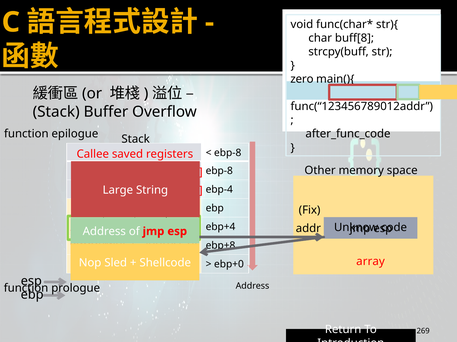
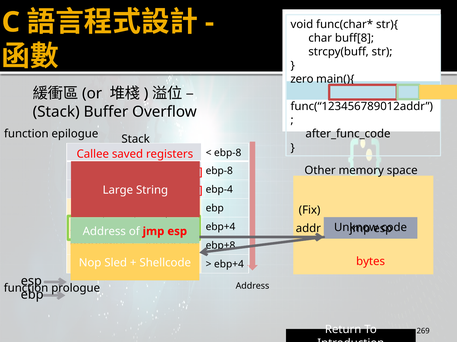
array: array -> bytes (371, 262)
ebp+0: ebp+0 -> ebp+4 (229, 265)
